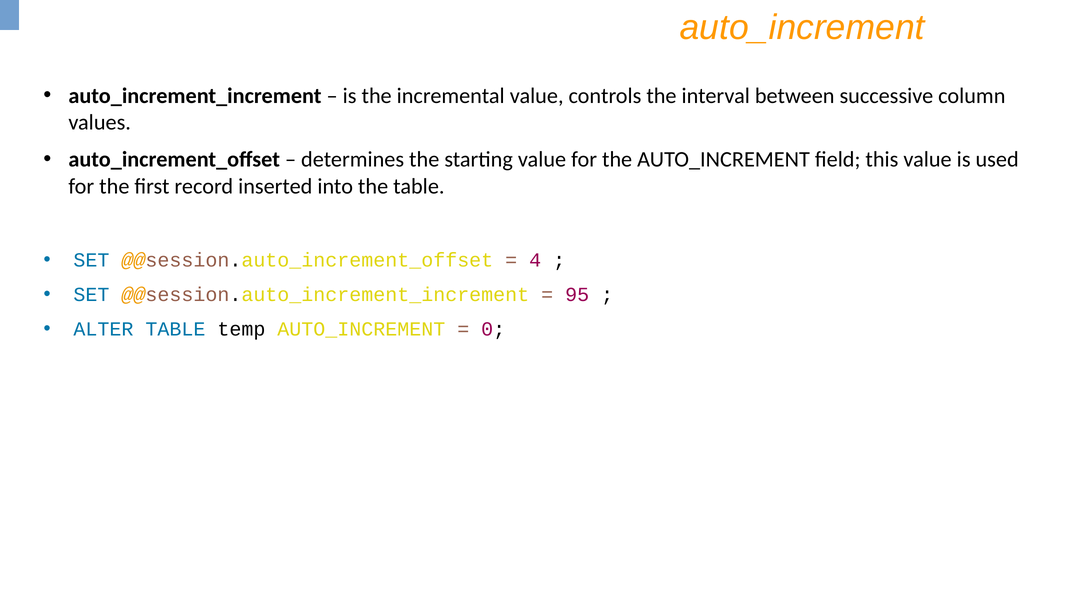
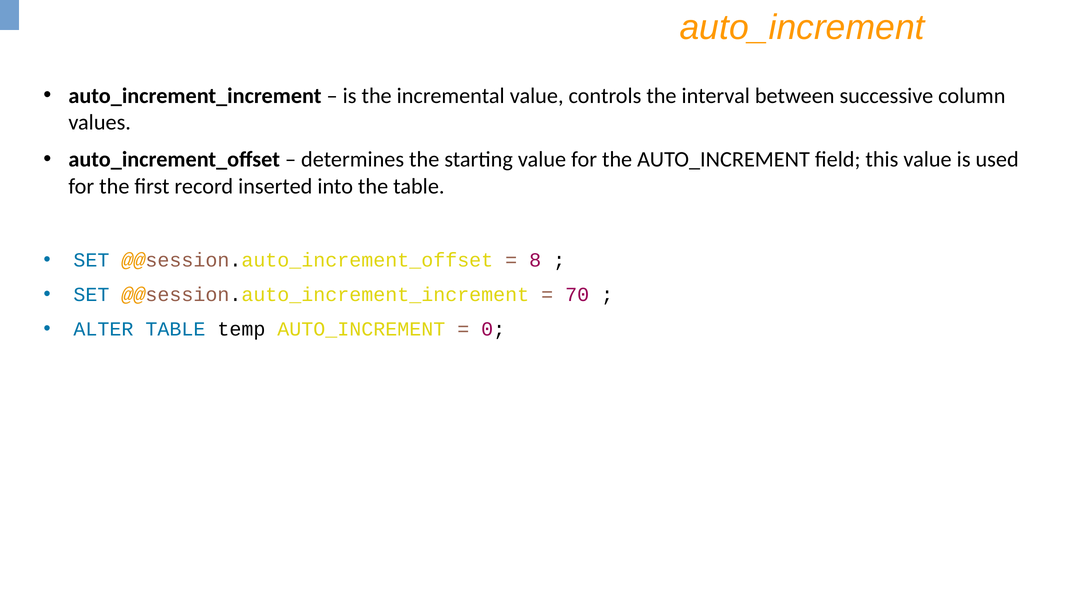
4: 4 -> 8 (535, 260)
95: 95 -> 70 (577, 295)
